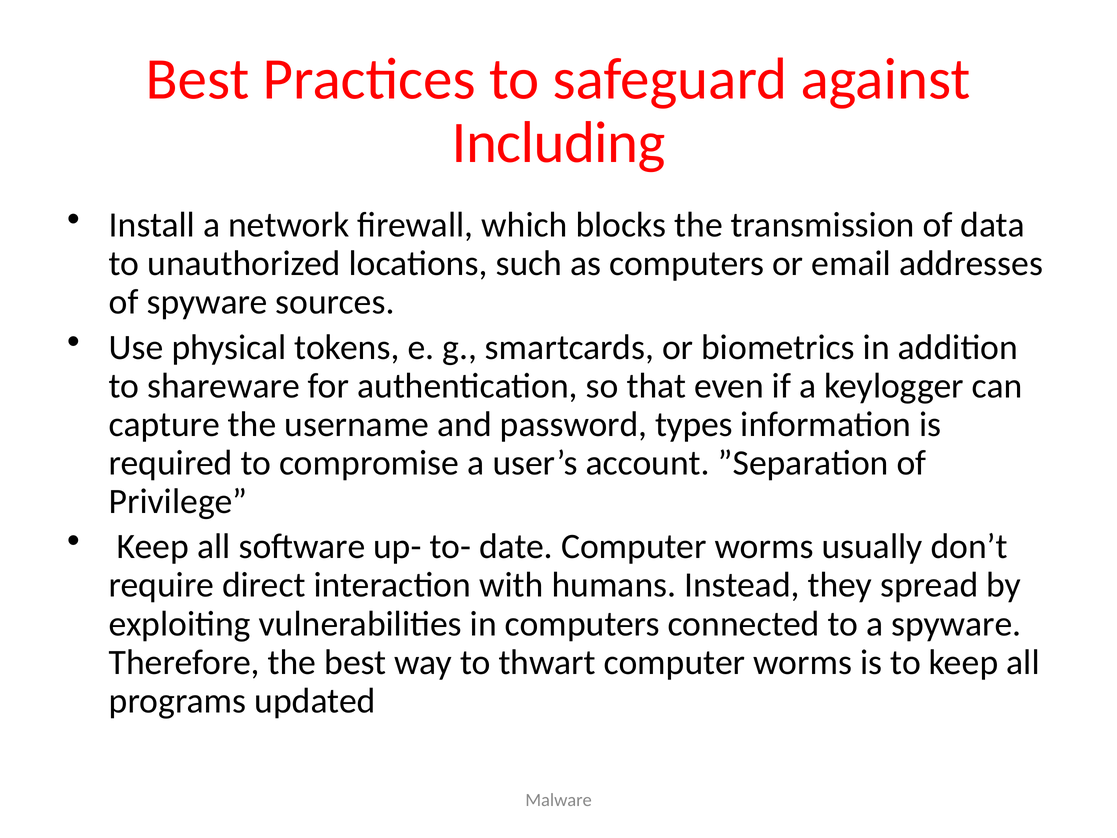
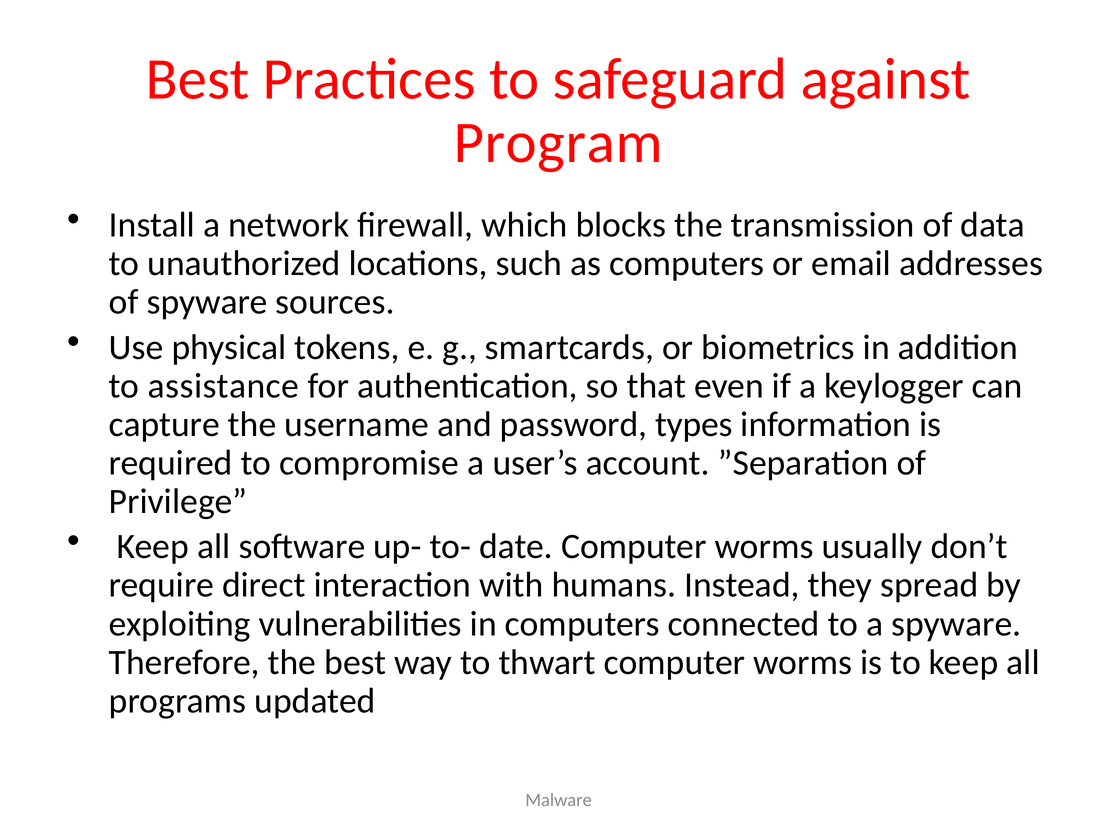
Including: Including -> Program (558, 143)
shareware: shareware -> assistance (223, 386)
